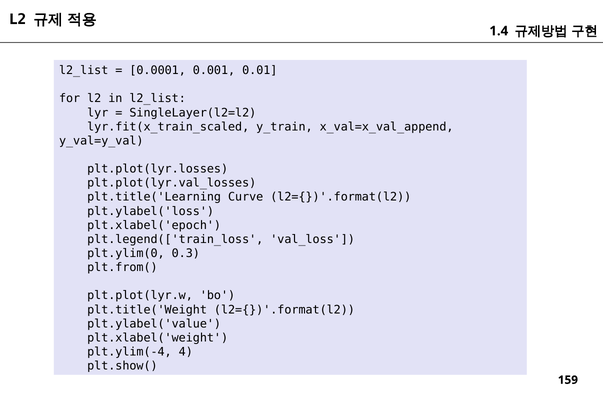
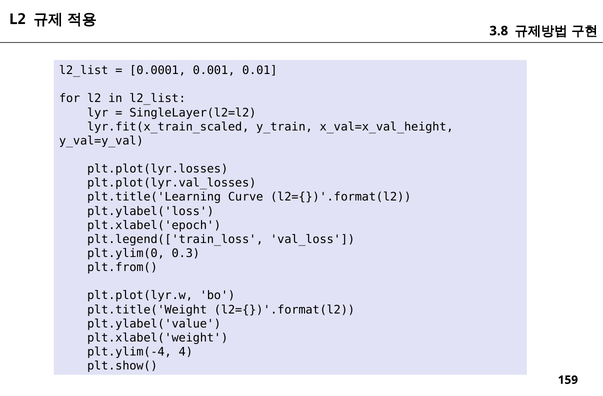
1.4: 1.4 -> 3.8 (499, 31)
x_val=x_val_append: x_val=x_val_append -> x_val=x_val_height (387, 127)
